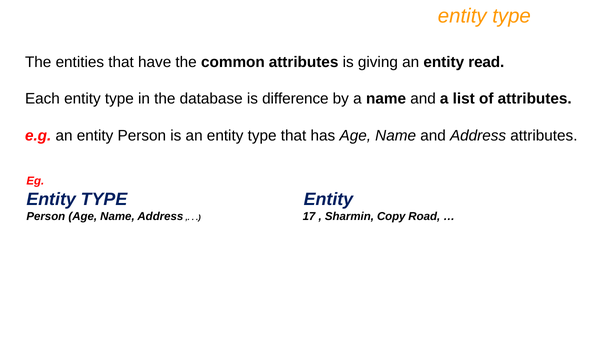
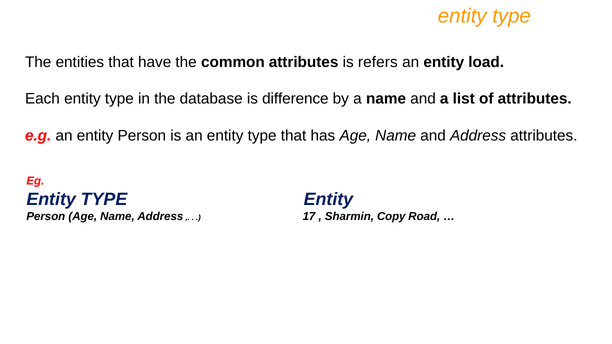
giving: giving -> refers (378, 62)
read: read -> load (486, 62)
